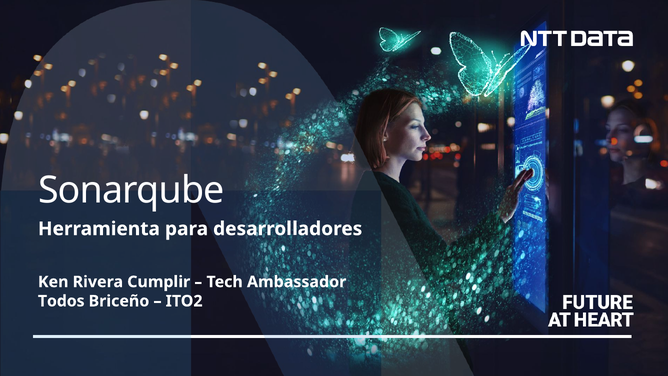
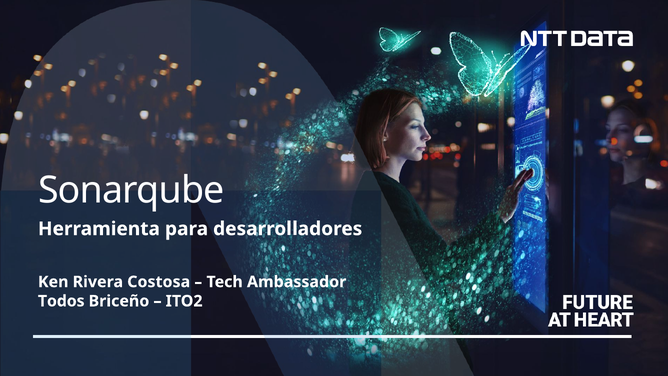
Cumplir: Cumplir -> Costosa (159, 282)
